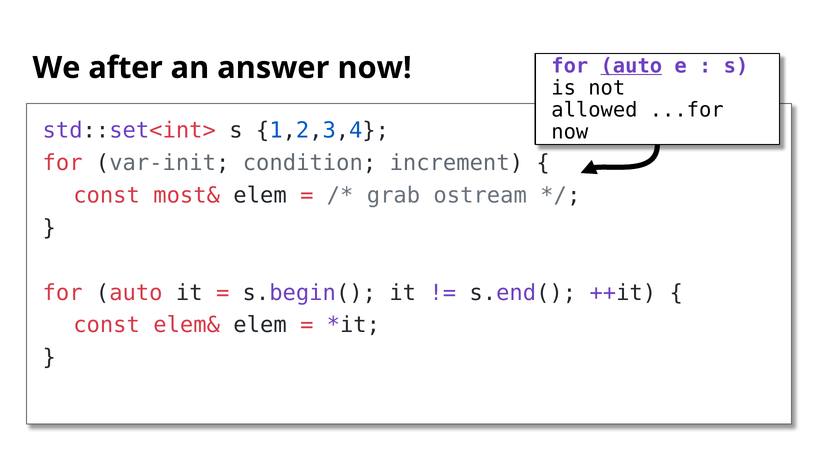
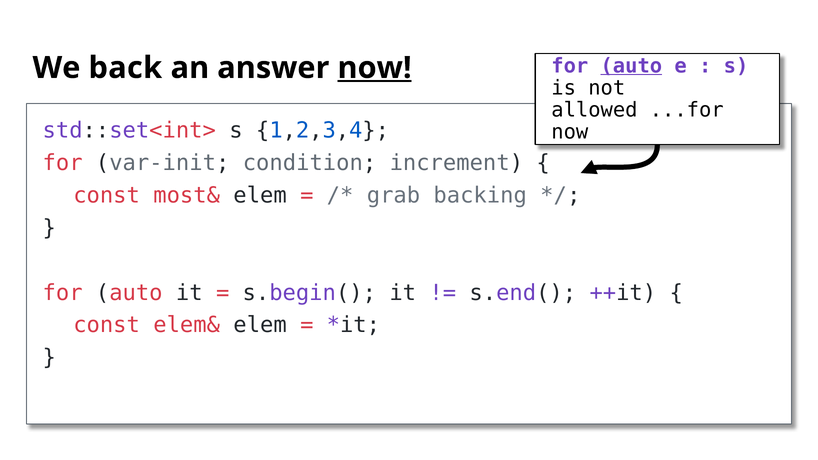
after: after -> back (125, 68)
now underline: none -> present (375, 68)
ostream: ostream -> backing (480, 195)
